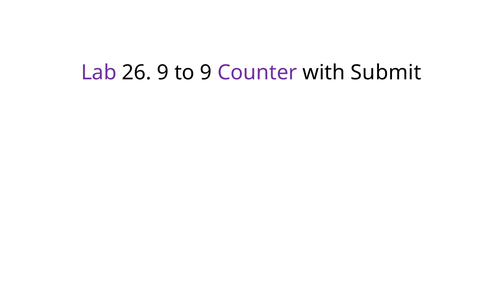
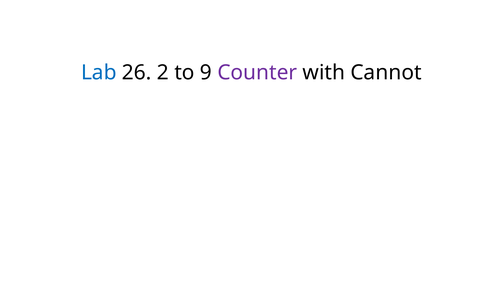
Lab colour: purple -> blue (99, 73)
26 9: 9 -> 2 (163, 73)
Submit: Submit -> Cannot (386, 73)
